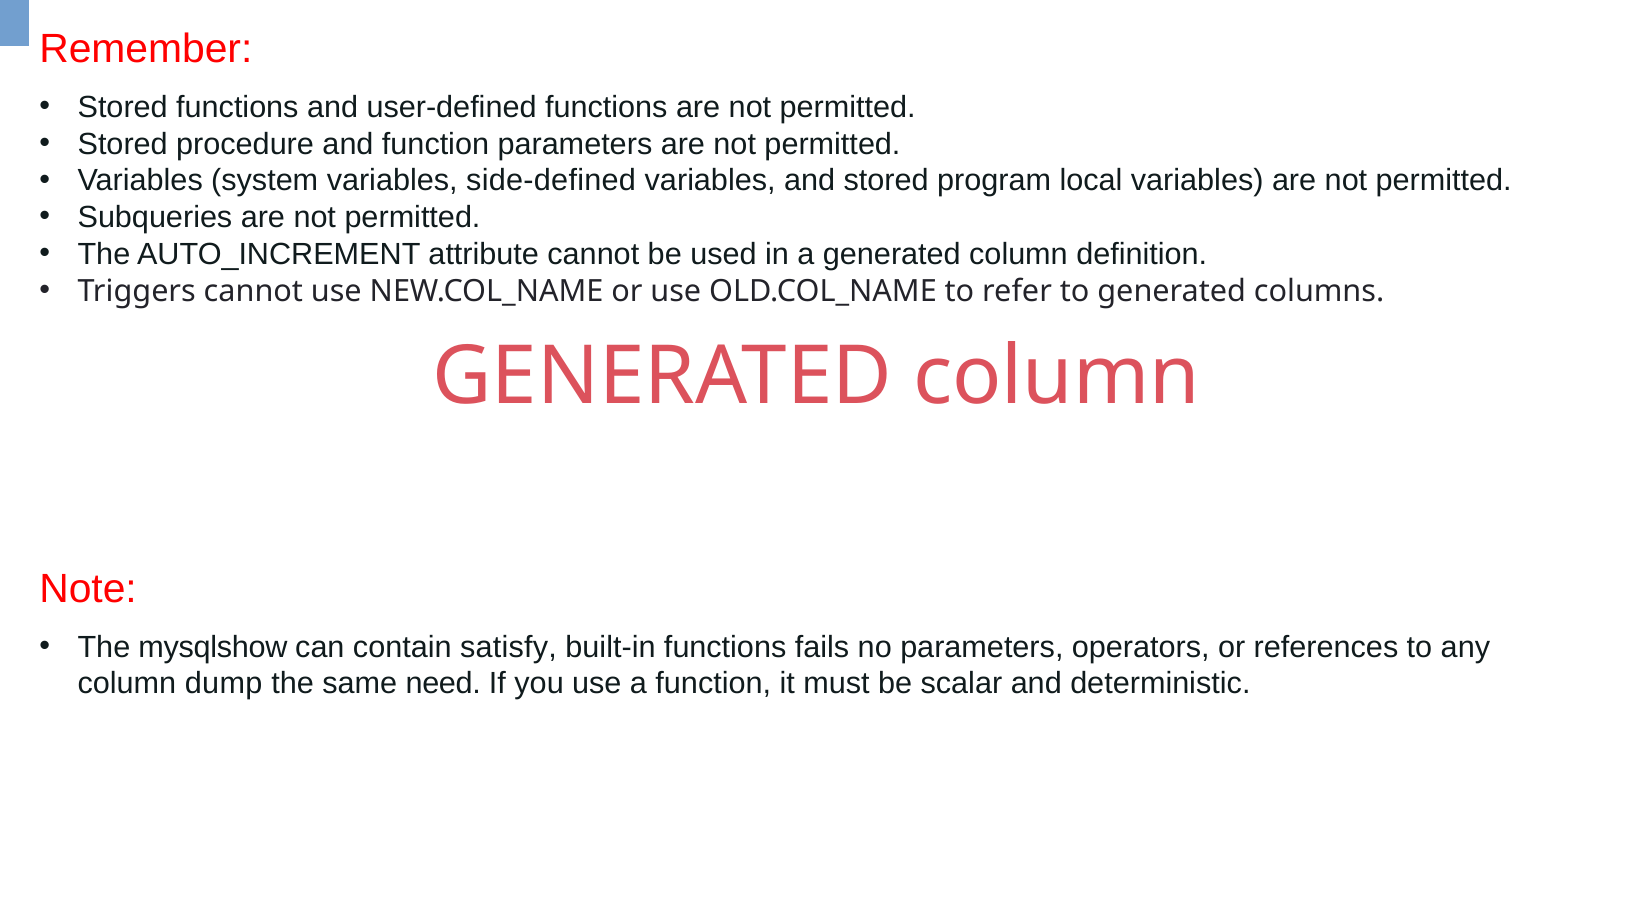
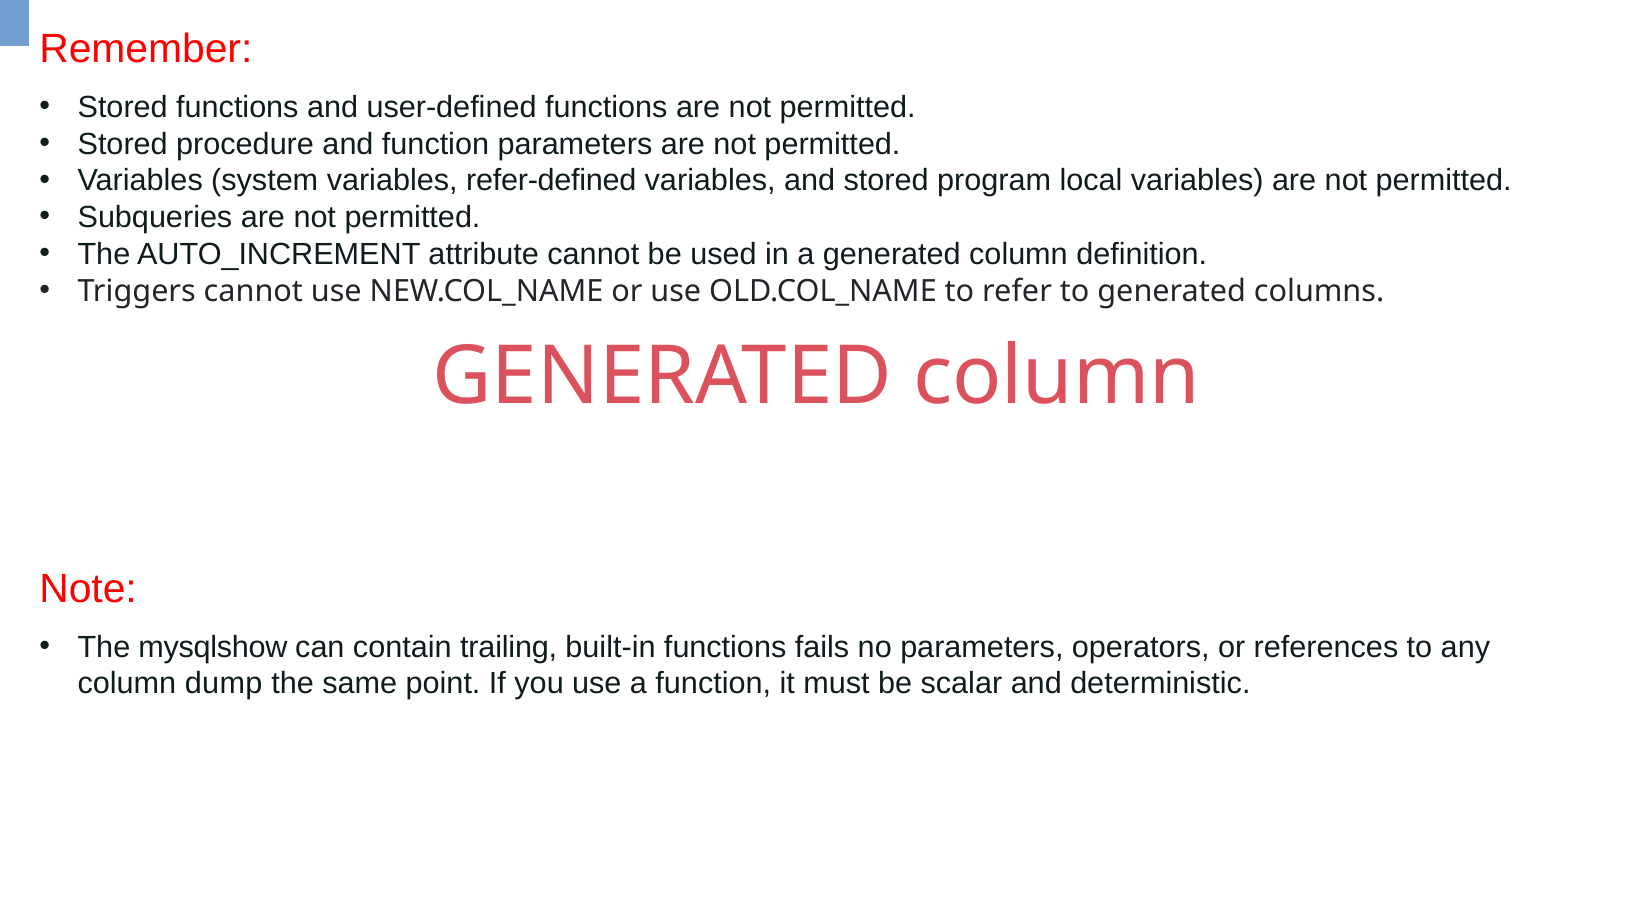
side-defined: side-defined -> refer-defined (551, 181)
satisfy: satisfy -> trailing (509, 647)
need: need -> point (443, 684)
